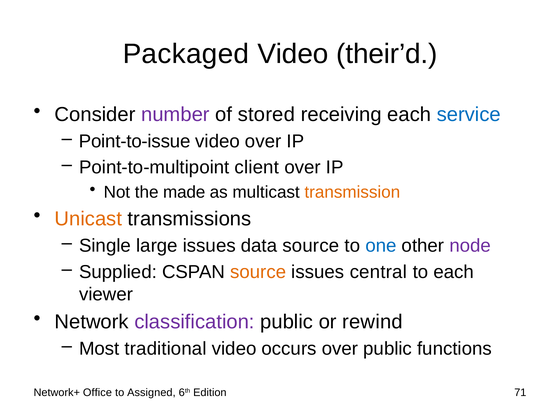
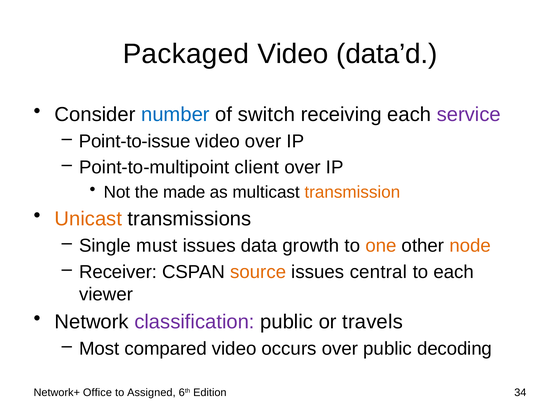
their’d: their’d -> data’d (387, 54)
number colour: purple -> blue (175, 114)
stored: stored -> switch (266, 114)
service colour: blue -> purple (469, 114)
large: large -> must (157, 246)
data source: source -> growth (311, 246)
one colour: blue -> orange (381, 246)
node colour: purple -> orange (470, 246)
Supplied: Supplied -> Receiver (118, 272)
rewind: rewind -> travels (373, 322)
traditional: traditional -> compared (166, 349)
functions: functions -> decoding (455, 349)
71: 71 -> 34 (520, 393)
